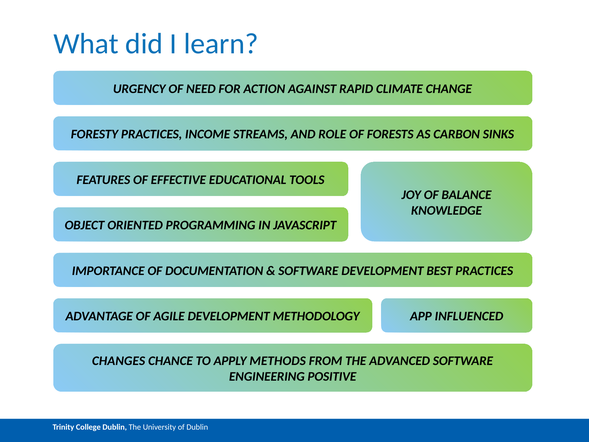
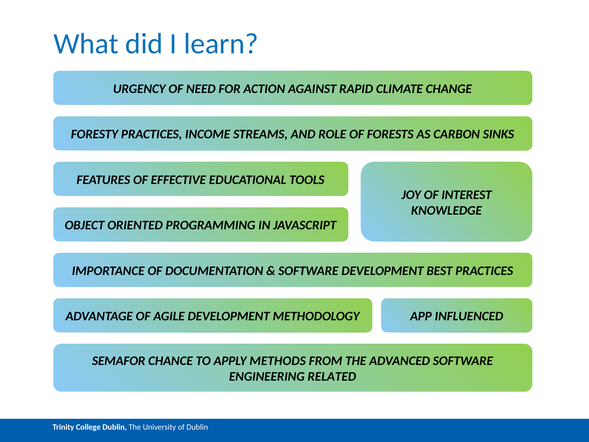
BALANCE: BALANCE -> INTEREST (467, 195)
CHANGES: CHANGES -> SEMAFOR (119, 361)
POSITIVE: POSITIVE -> RELATED (332, 376)
